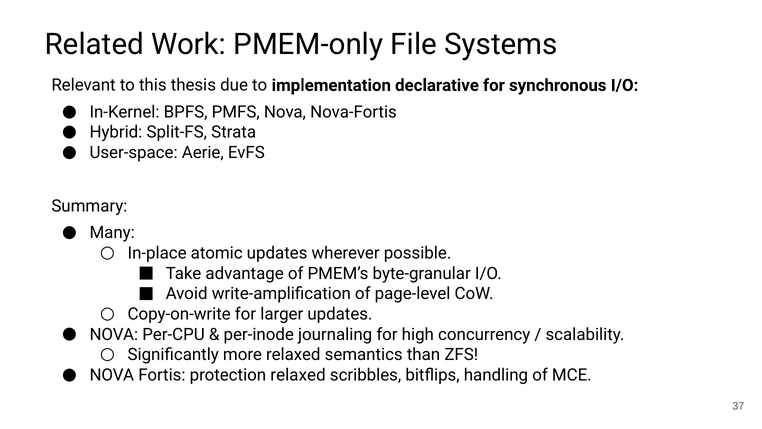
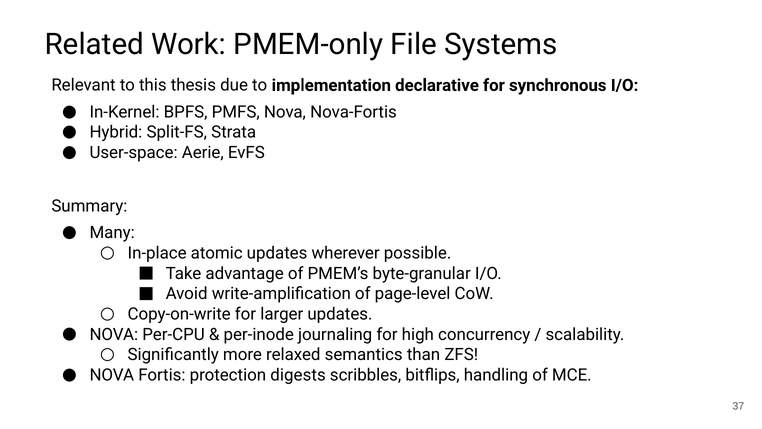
protection relaxed: relaxed -> digests (298, 375)
